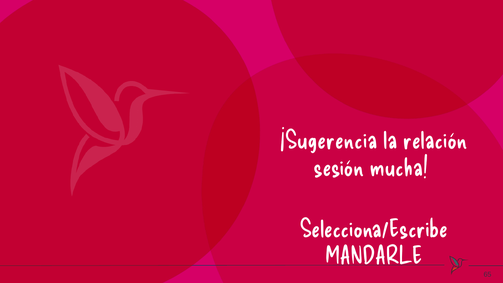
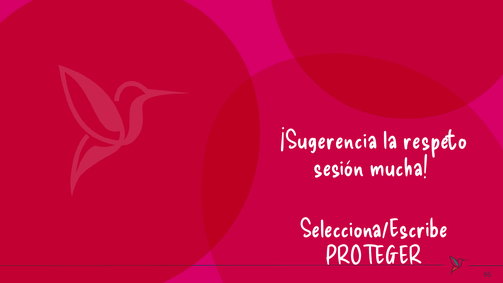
relación: relación -> respeto (435, 141)
MANDARLE: MANDARLE -> PROTEGER (374, 256)
